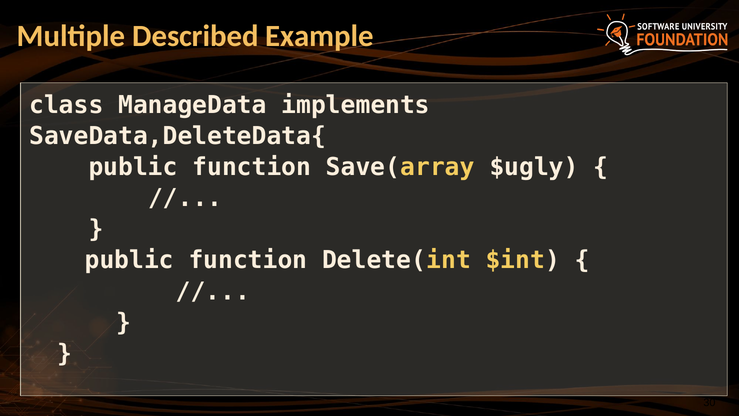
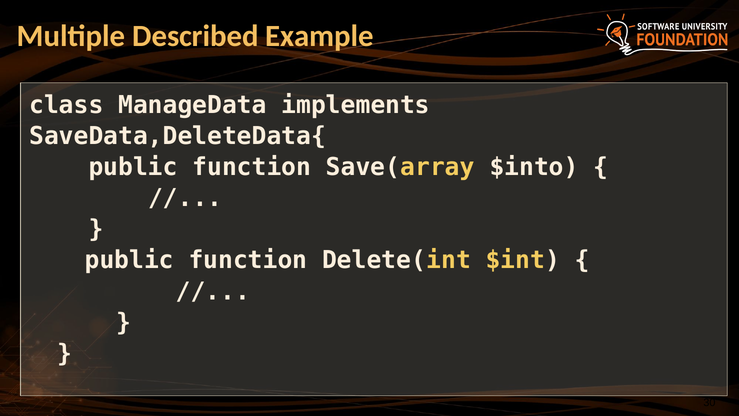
$ugly: $ugly -> $into (534, 167)
